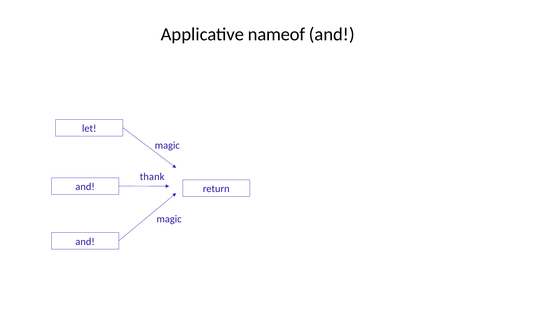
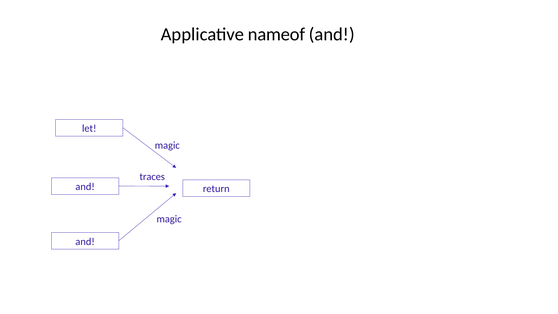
thank: thank -> traces (152, 177)
